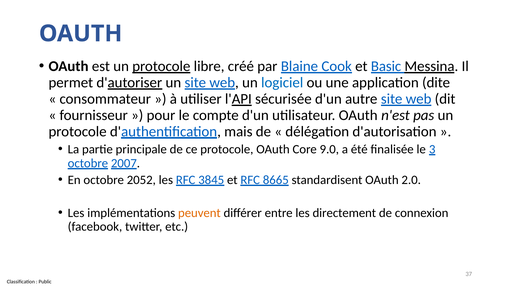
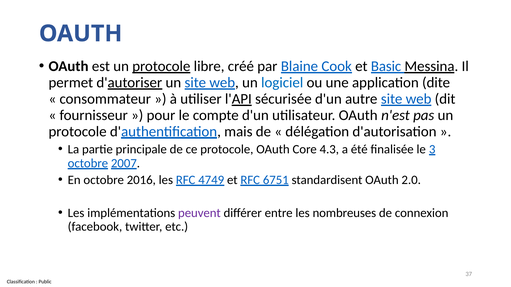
9.0: 9.0 -> 4.3 (329, 149)
2052: 2052 -> 2016 (141, 180)
3845: 3845 -> 4749 (211, 180)
8665: 8665 -> 6751 (276, 180)
peuvent colour: orange -> purple (199, 213)
directement: directement -> nombreuses (344, 213)
